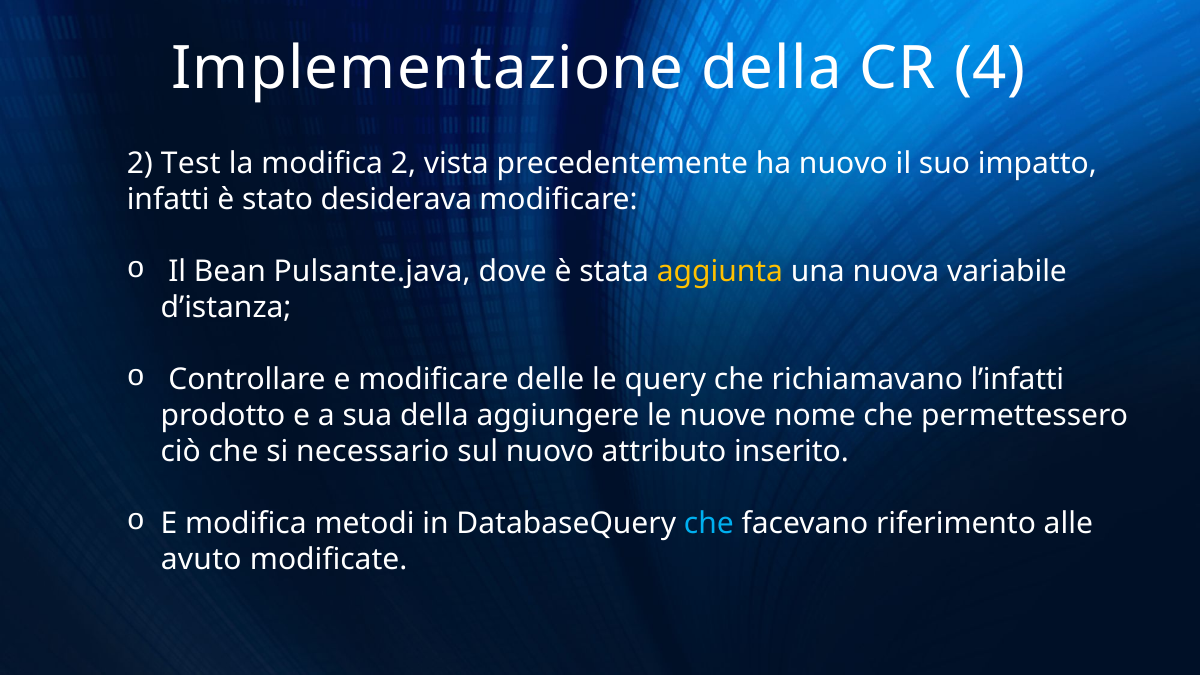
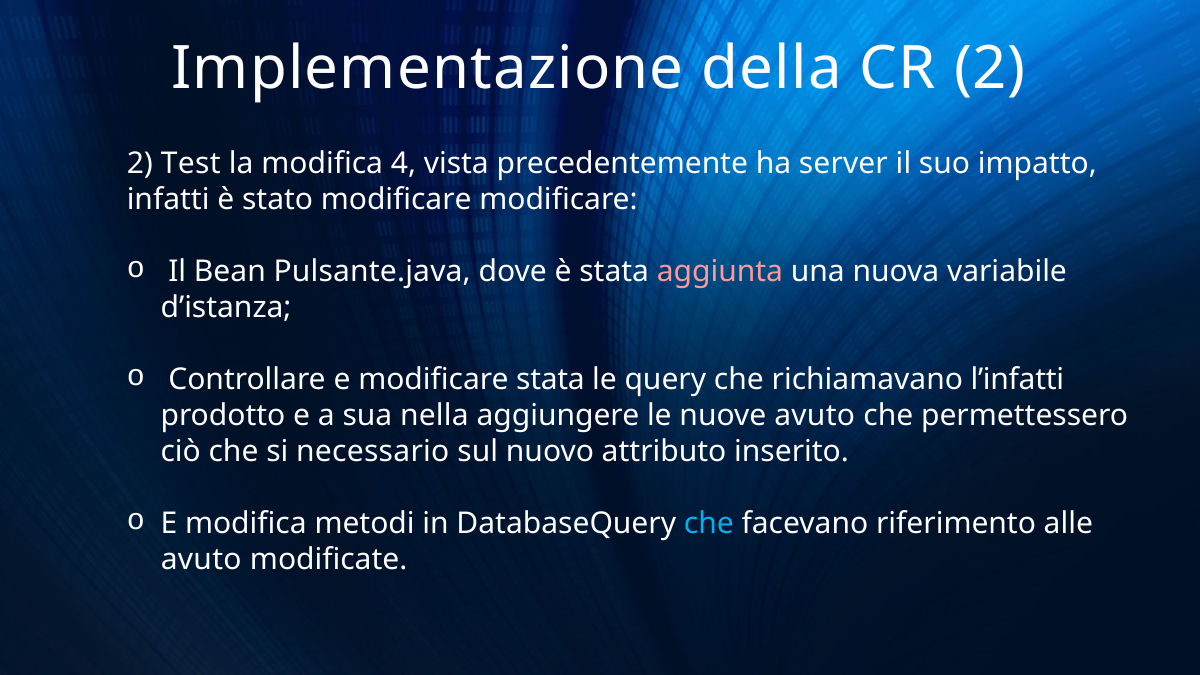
CR 4: 4 -> 2 (990, 68)
modifica 2: 2 -> 4 (403, 164)
ha nuovo: nuovo -> server (843, 164)
stato desiderava: desiderava -> modificare (396, 200)
aggiunta colour: yellow -> pink (720, 272)
modificare delle: delle -> stata (551, 380)
sua della: della -> nella (434, 416)
nuove nome: nome -> avuto (815, 416)
